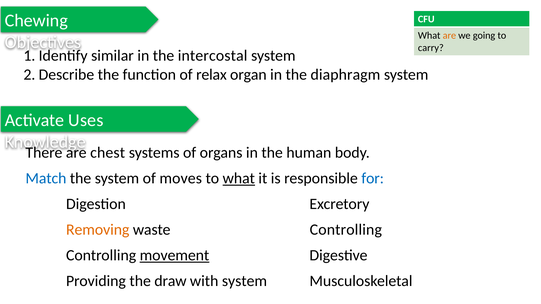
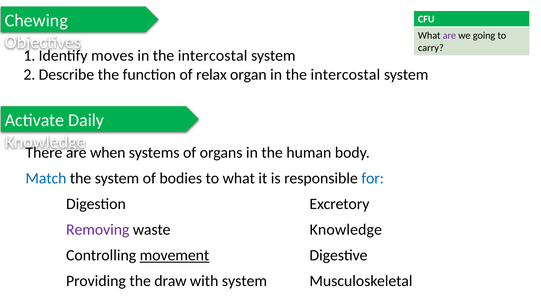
are colour: orange -> purple (449, 35)
similar: similar -> moves (112, 56)
organ in the diaphragm: diaphragm -> intercostal (345, 75)
Uses: Uses -> Daily (86, 120)
chest: chest -> when (108, 153)
moves: moves -> bodies (181, 179)
what underline: present -> none (239, 179)
Removing colour: orange -> purple (98, 230)
waste Controlling: Controlling -> Knowledge (346, 230)
